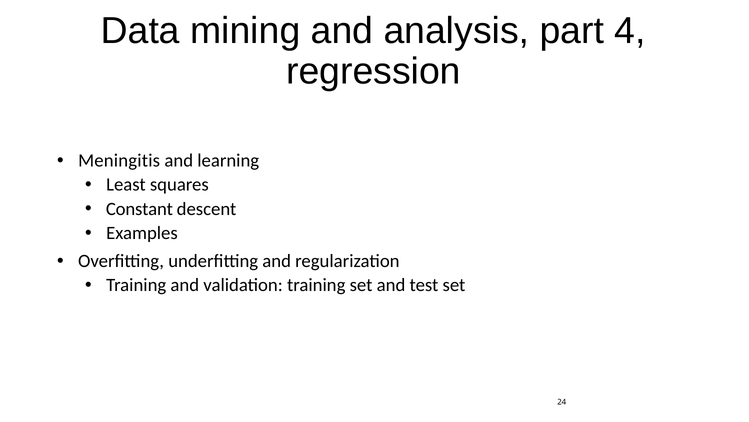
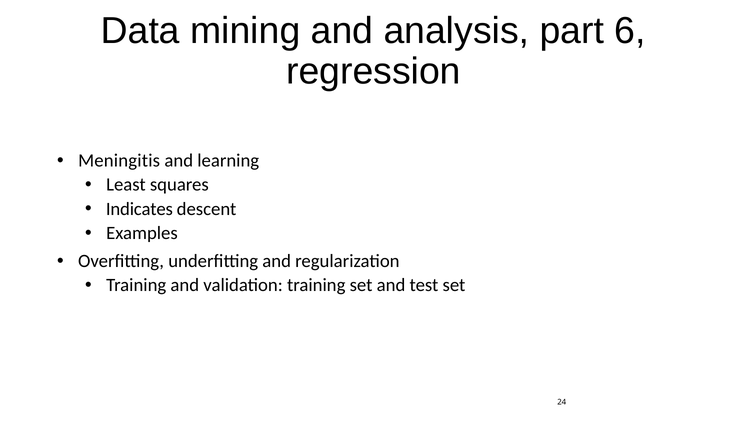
4: 4 -> 6 (630, 31)
Constant: Constant -> Indicates (139, 209)
